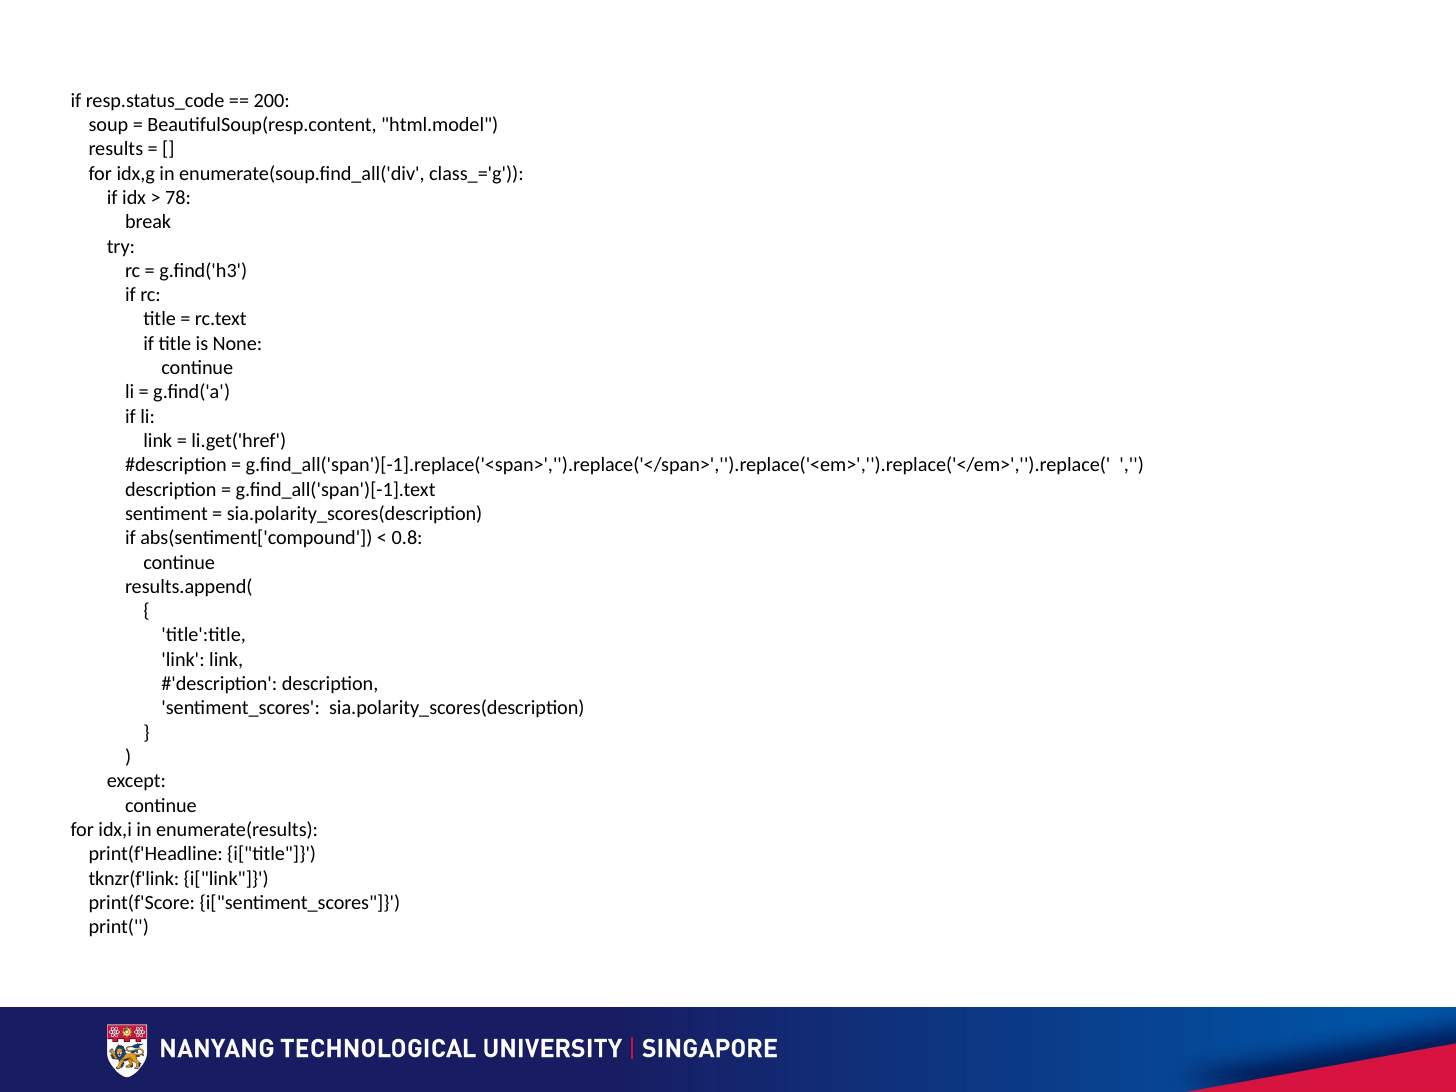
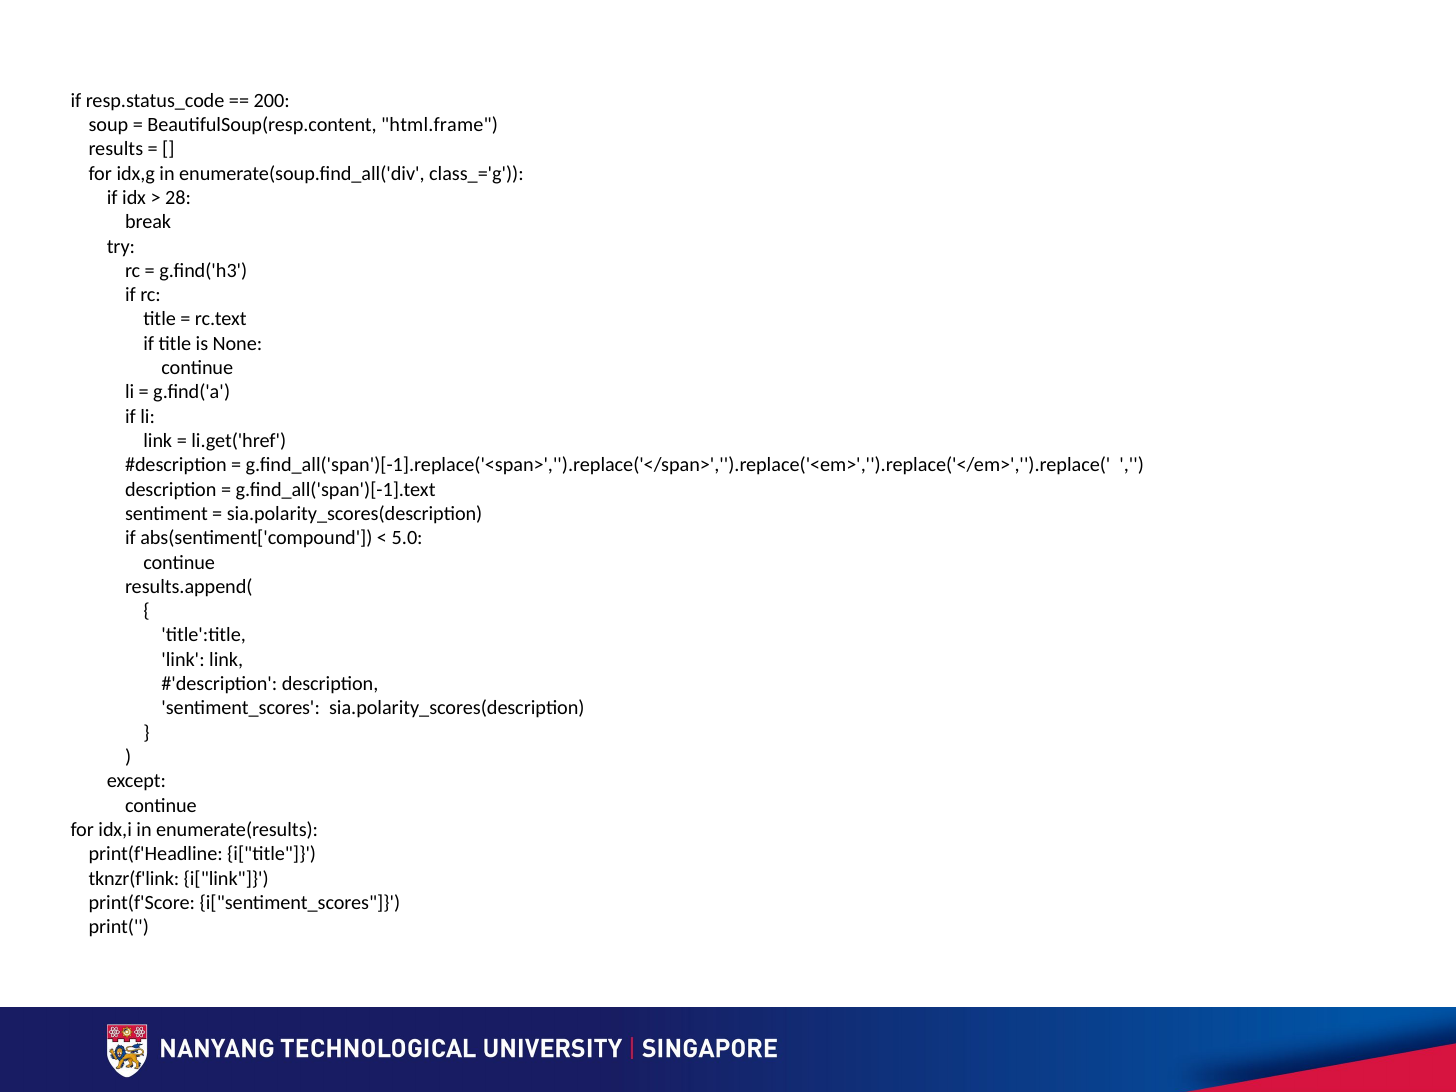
html.model: html.model -> html.frame (440, 125)
78: 78 -> 28 (178, 198)
0.8: 0.8 -> 5.0 (407, 538)
